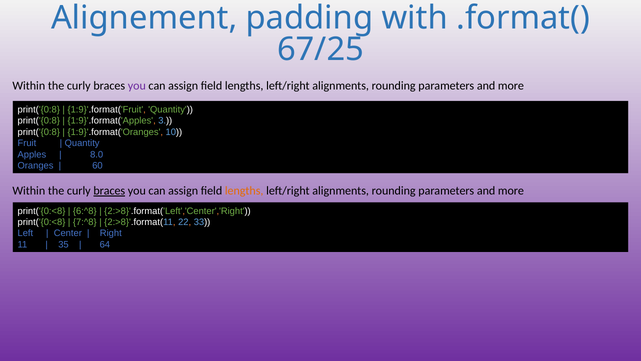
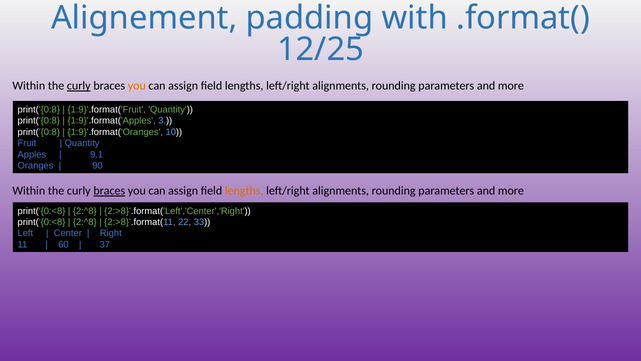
67/25: 67/25 -> 12/25 (321, 49)
curly underline: none -> present (79, 86)
you colour: purple -> orange (137, 86)
8.0: 8.0 -> 9.1 (97, 154)
60: 60 -> 90 (97, 166)
6:^8: 6:^8 -> 2:^8 (85, 211)
7:^8: 7:^8 -> 2:^8 (85, 222)
35: 35 -> 60 (63, 244)
64: 64 -> 37 (105, 244)
